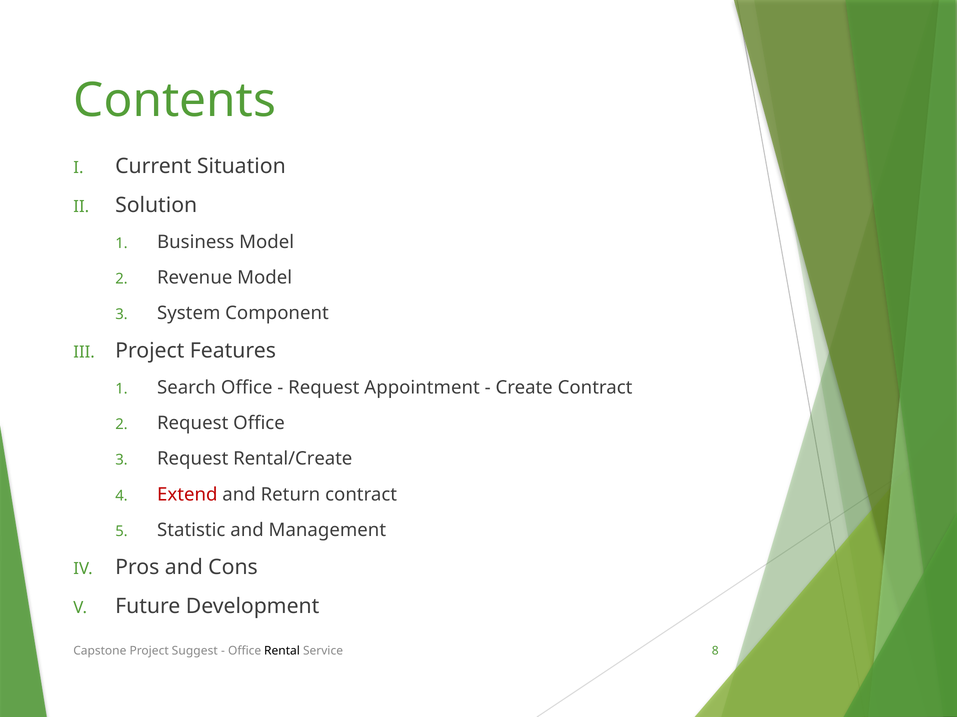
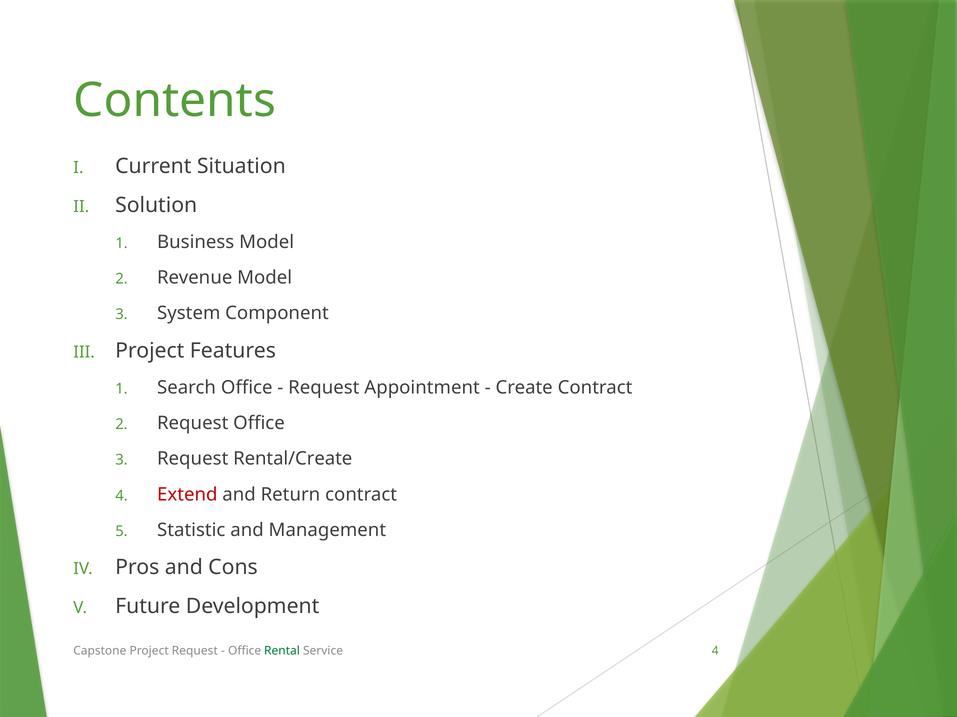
Project Suggest: Suggest -> Request (195, 651)
Rental colour: black -> green (282, 651)
Service 8: 8 -> 4 (715, 651)
